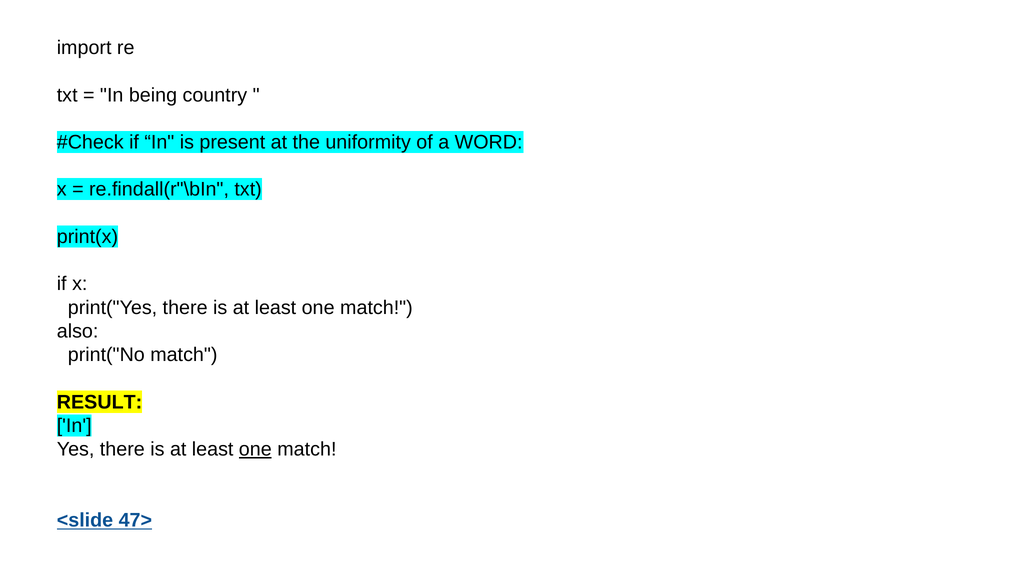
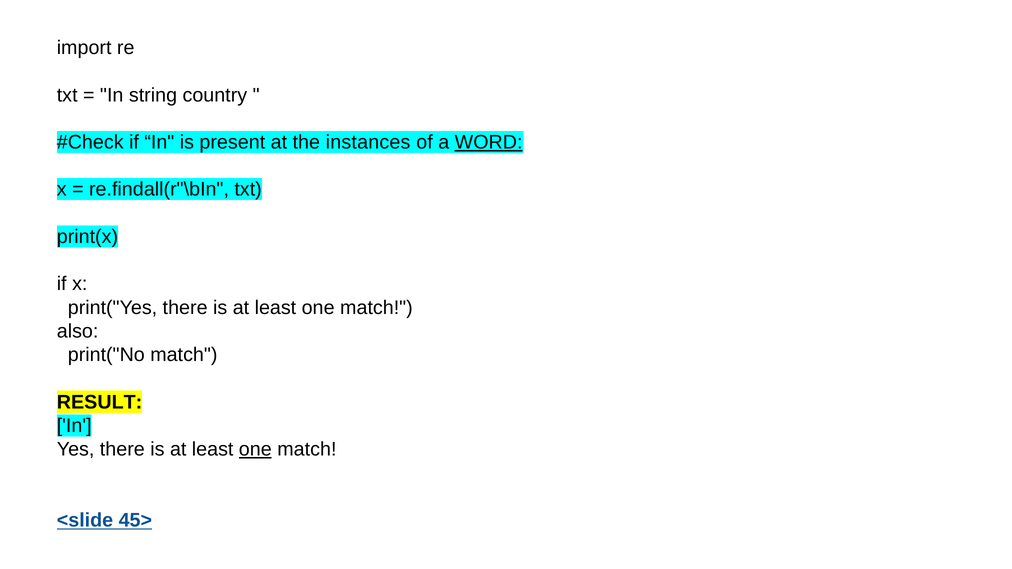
being: being -> string (153, 95)
uniformity: uniformity -> instances (368, 142)
WORD underline: none -> present (489, 142)
47>: 47> -> 45> (135, 520)
